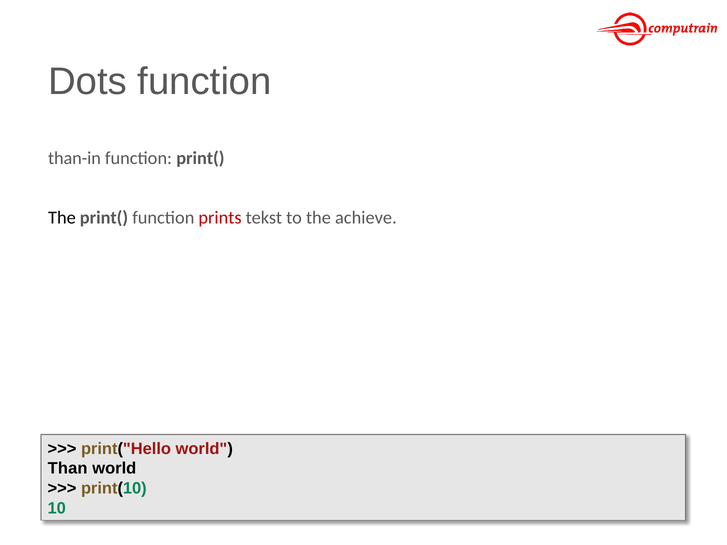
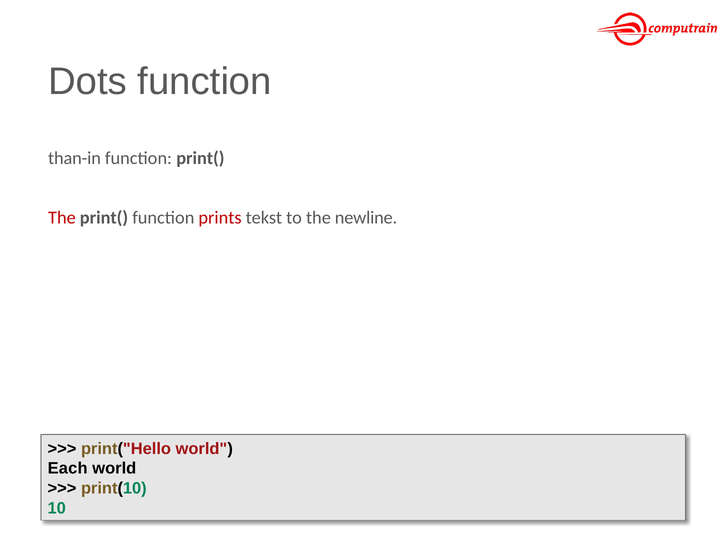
The colour: black -> red (62, 218)
achieve: achieve -> newline (366, 218)
Than: Than -> Each (68, 469)
